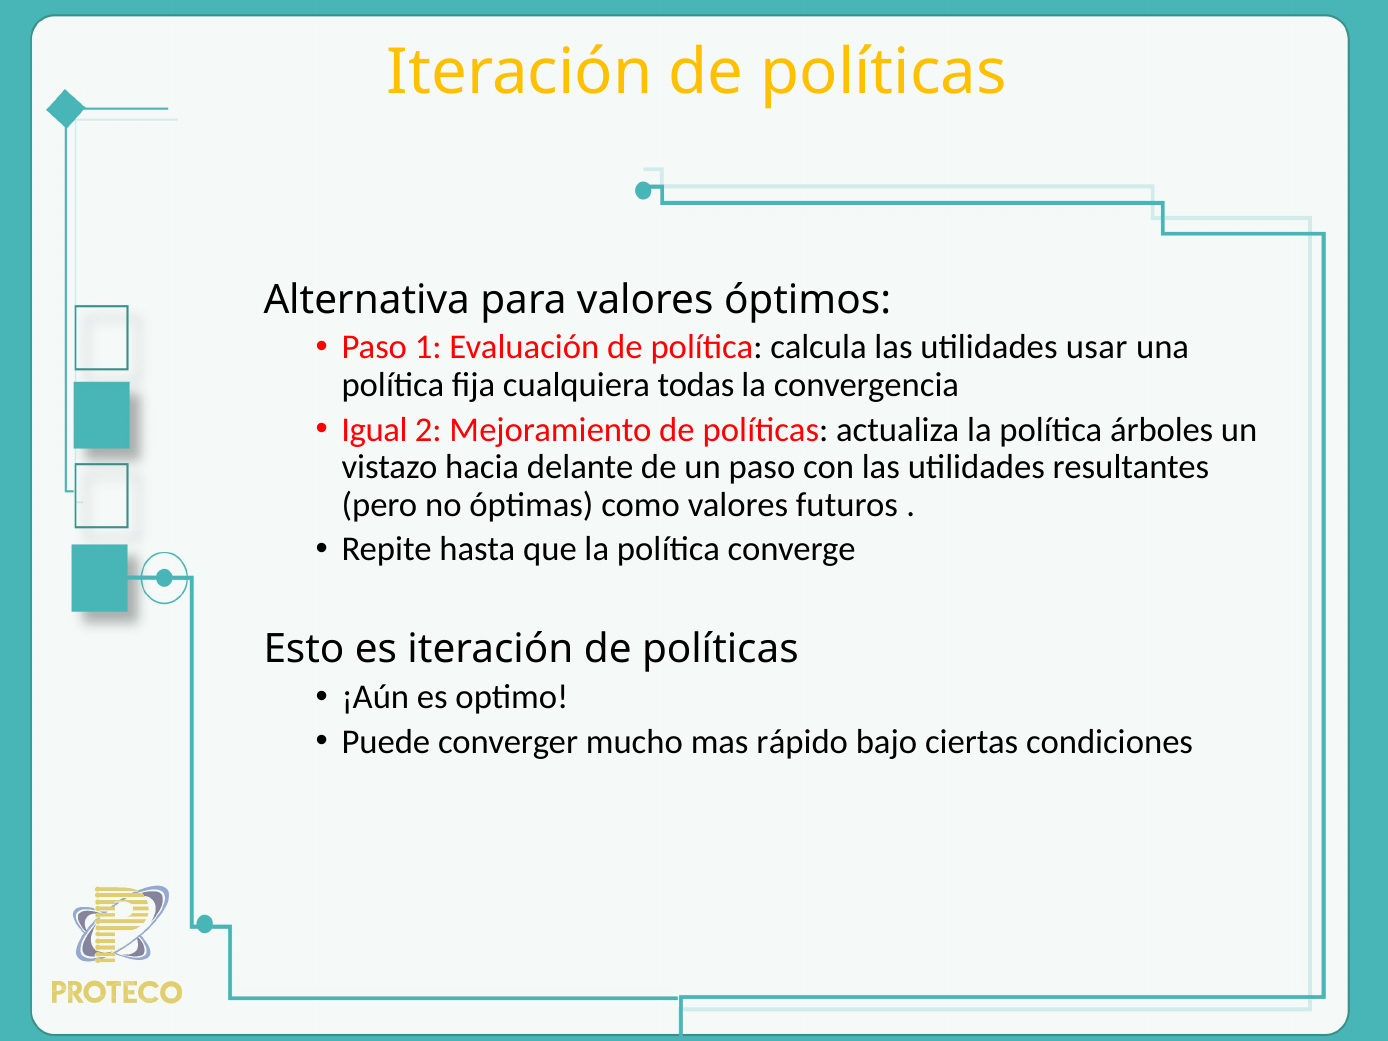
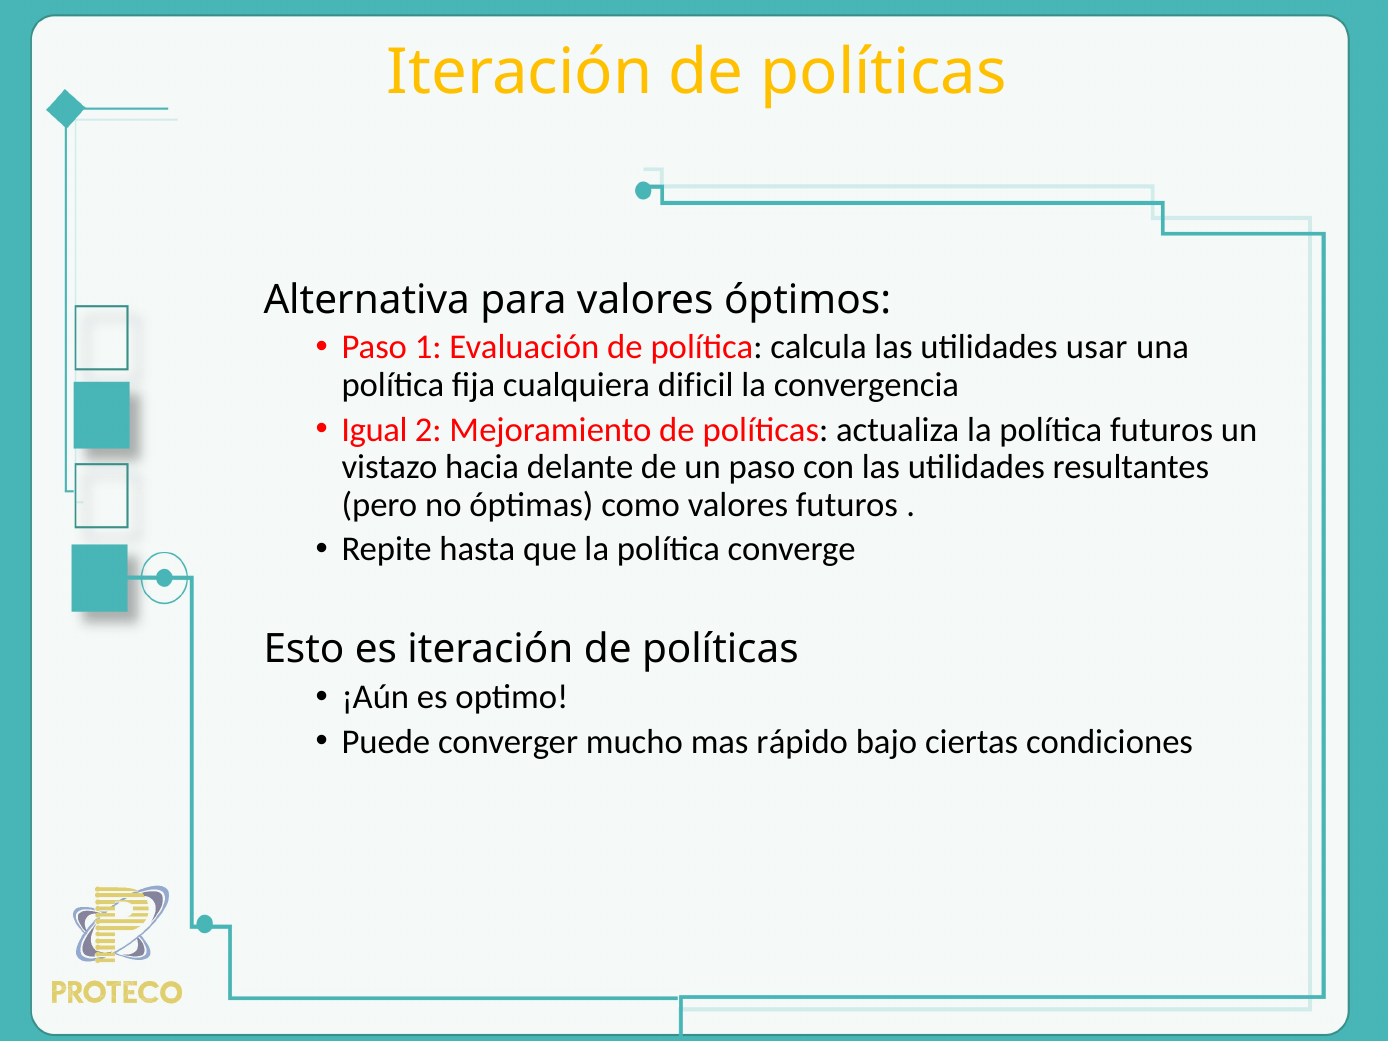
todas: todas -> dificil (696, 385)
política árboles: árboles -> futuros (1162, 430)
